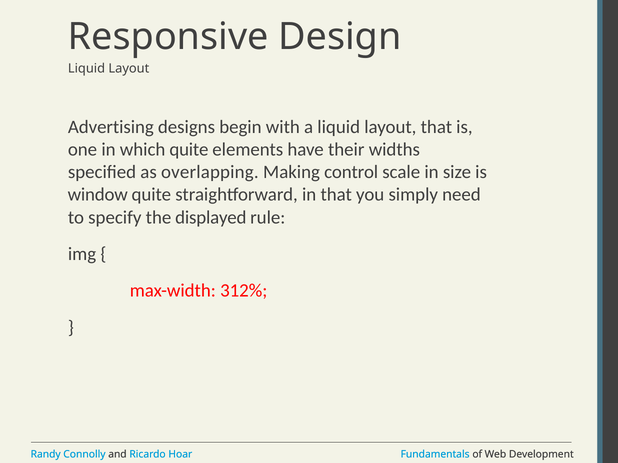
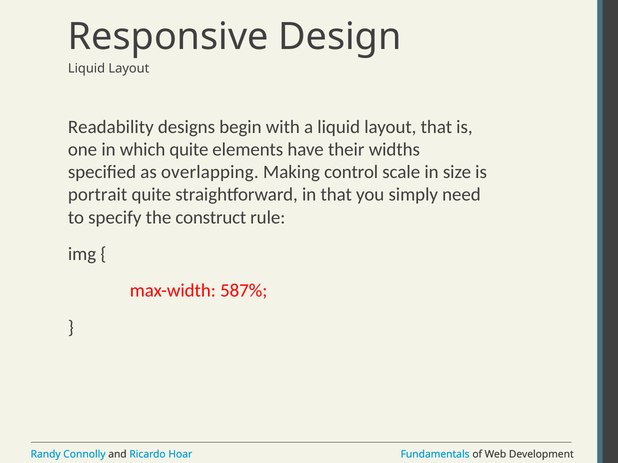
Advertising: Advertising -> Readability (111, 127)
window: window -> portrait (98, 195)
displayed: displayed -> construct (211, 218)
312%: 312% -> 587% (244, 291)
